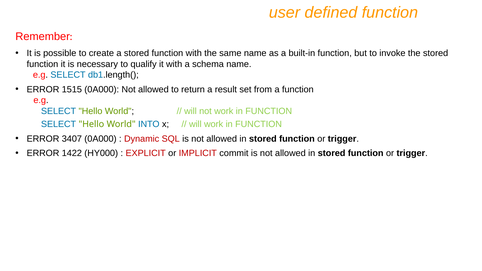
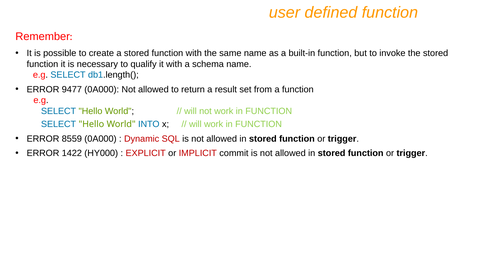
1515: 1515 -> 9477 (72, 89)
3407: 3407 -> 8559 (72, 139)
